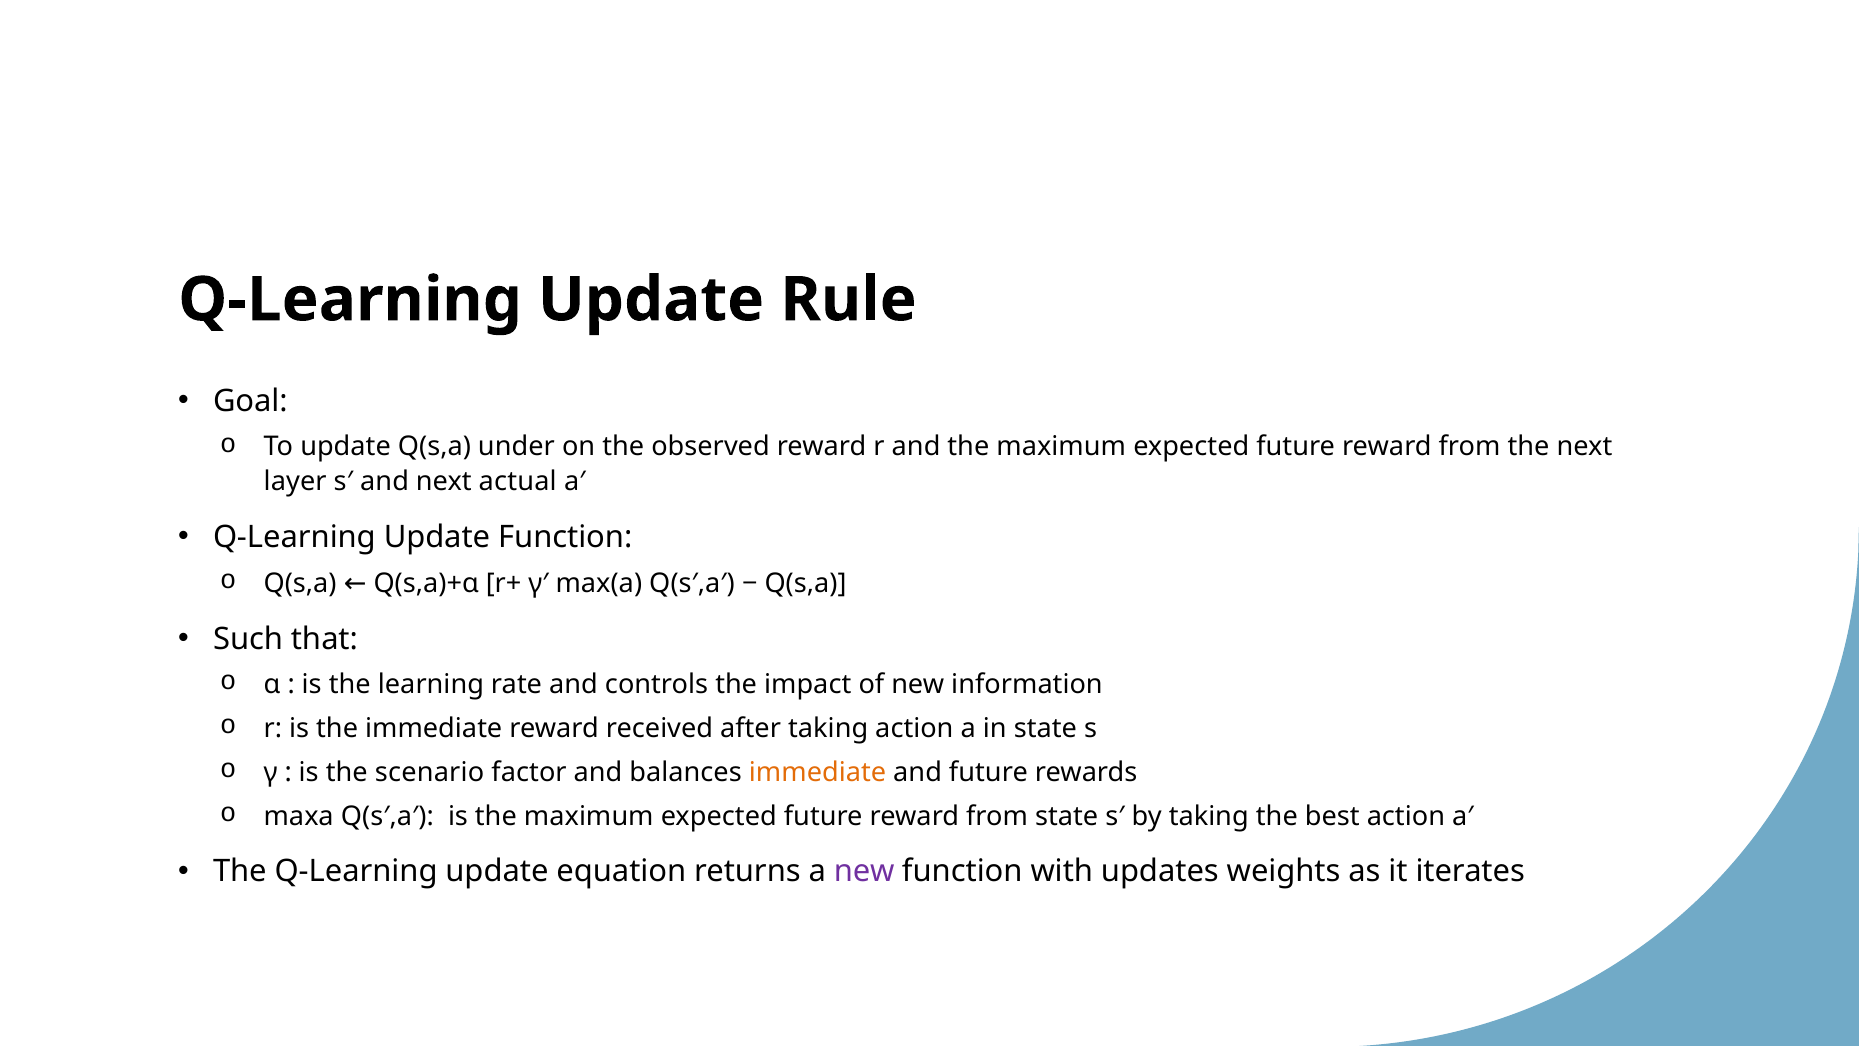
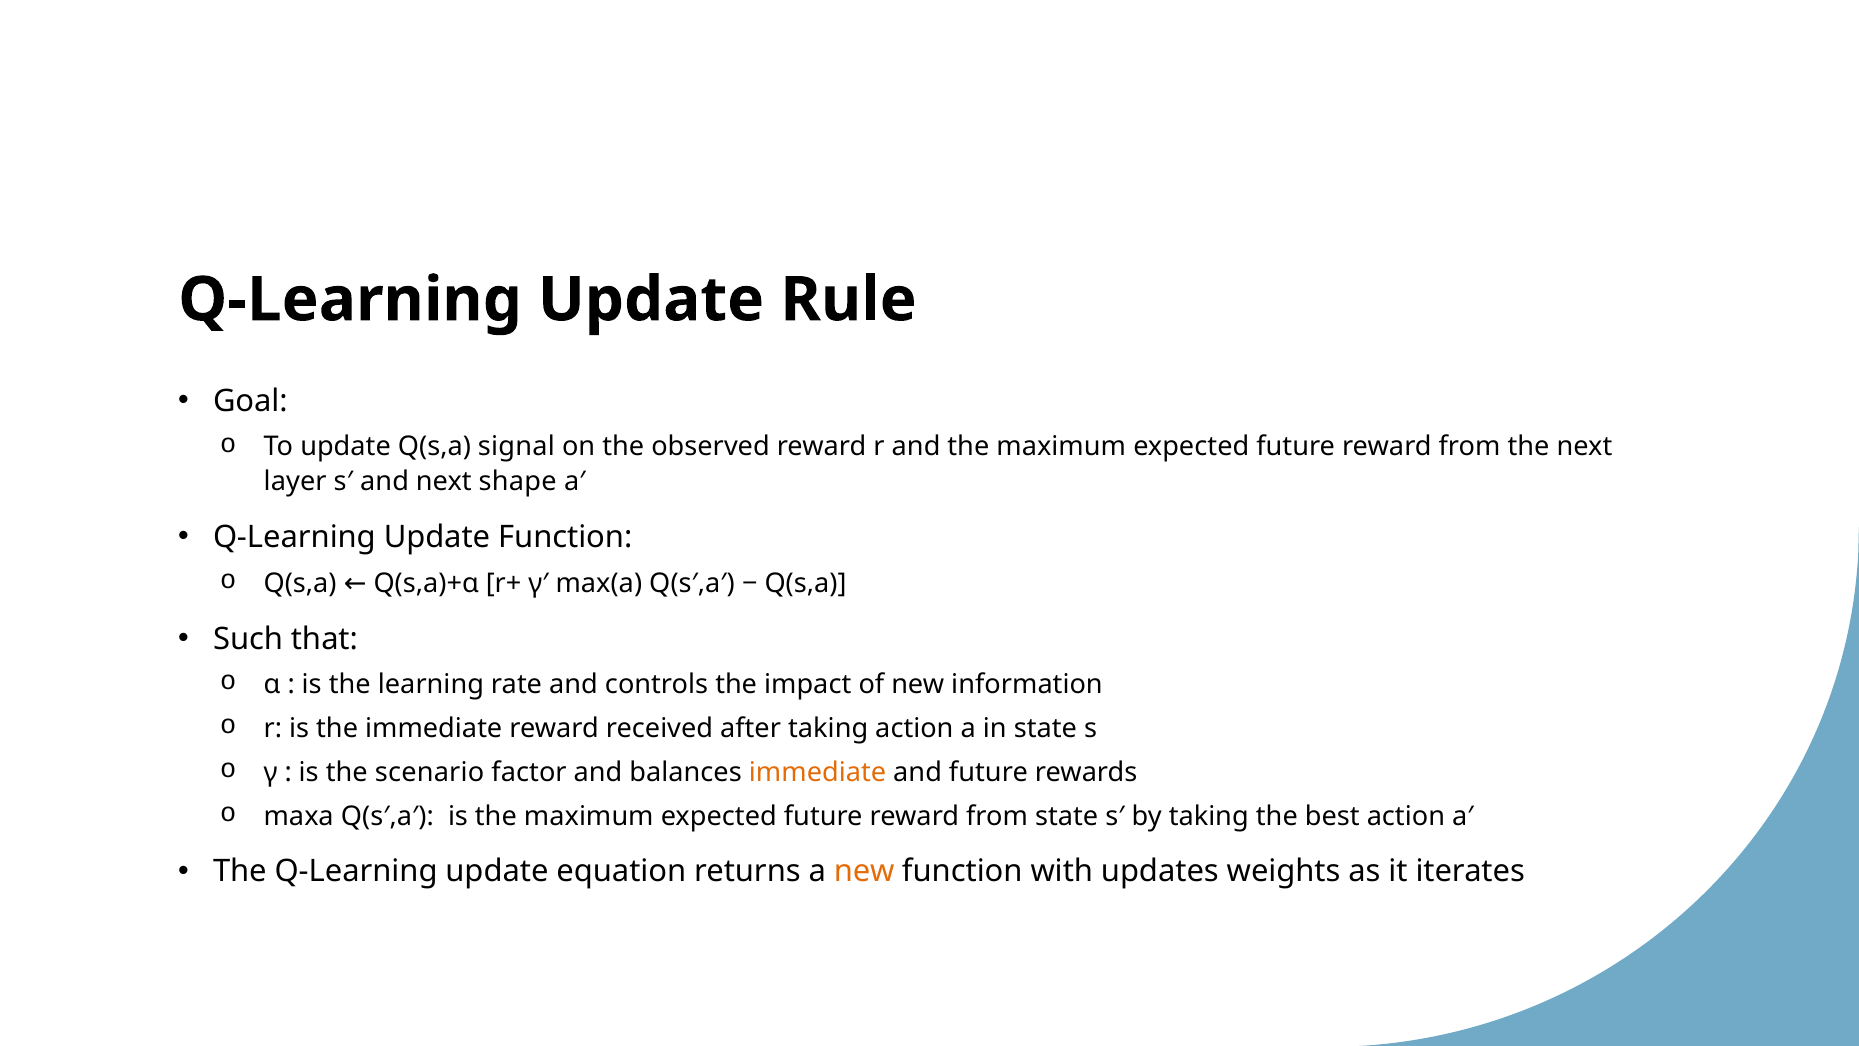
under: under -> signal (516, 447)
actual: actual -> shape (518, 482)
new colour: purple -> orange (864, 871)
